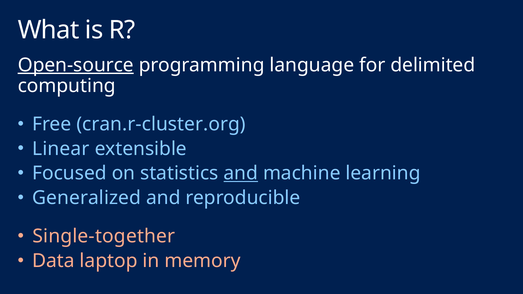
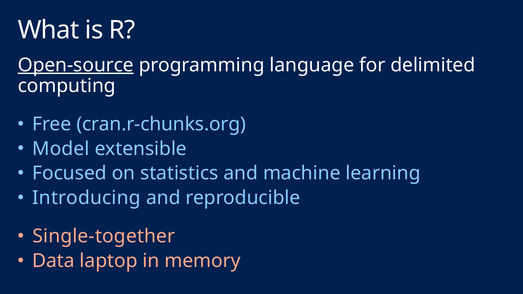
cran.r-cluster.org: cran.r-cluster.org -> cran.r-chunks.org (161, 124)
Linear: Linear -> Model (61, 149)
and underline: present -> none (241, 173)
Generalized: Generalized -> Introducing (86, 198)
